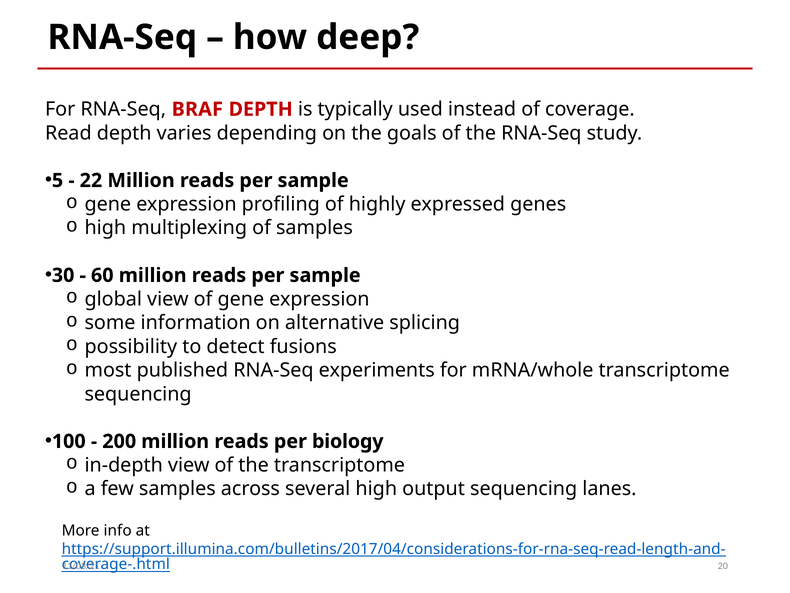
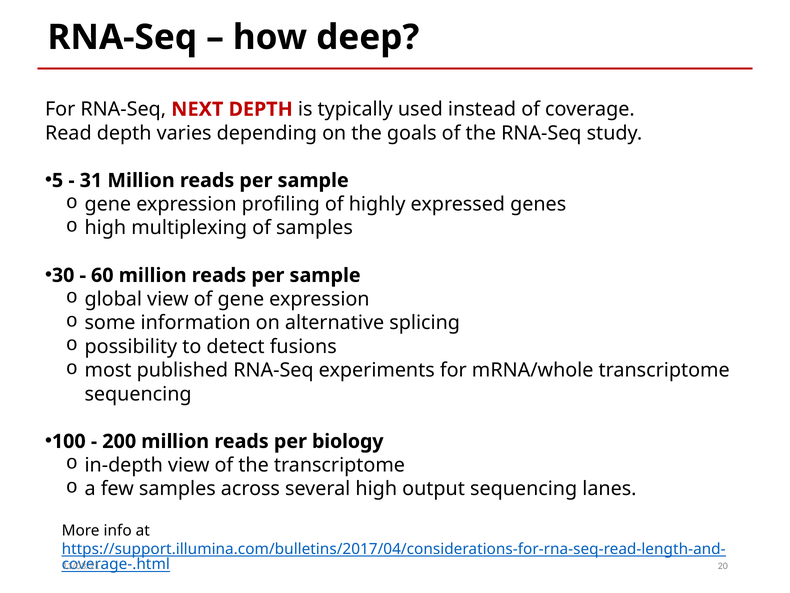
BRAF: BRAF -> NEXT (197, 109)
22: 22 -> 31 (91, 180)
